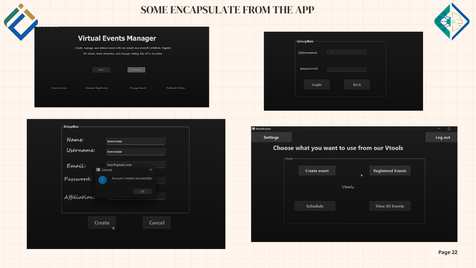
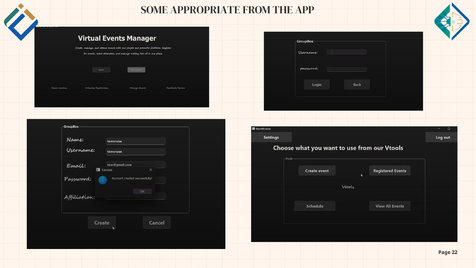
ENCAPSULATE: ENCAPSULATE -> APPROPRIATE (205, 10)
